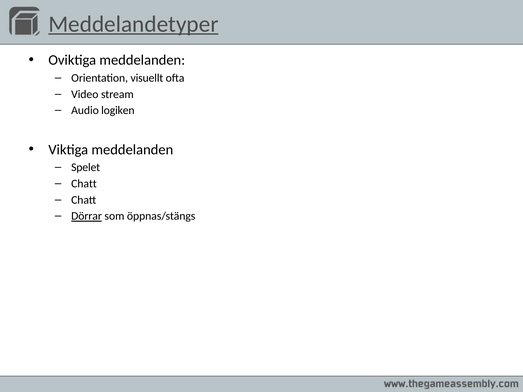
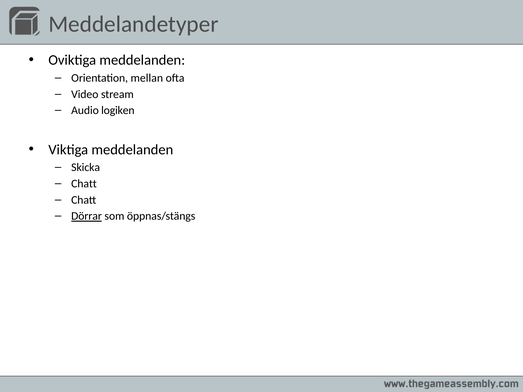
Meddelandetyper underline: present -> none (133, 24)
visuellt: visuellt -> mellan (147, 78)
Spelet: Spelet -> Skicka (86, 168)
